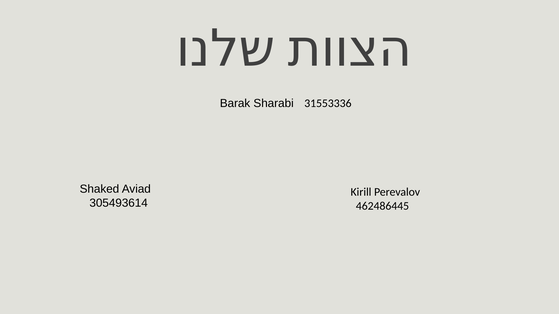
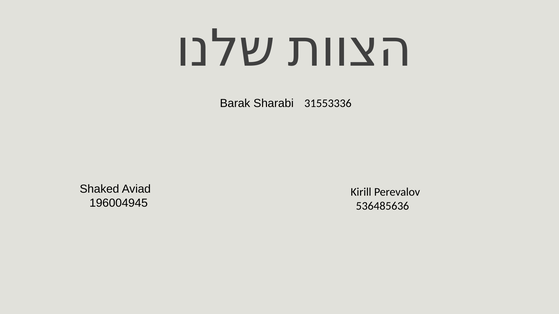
305493614: 305493614 -> 196004945 (119, 203)
462486445: 462486445 -> 536485636 (382, 206)
